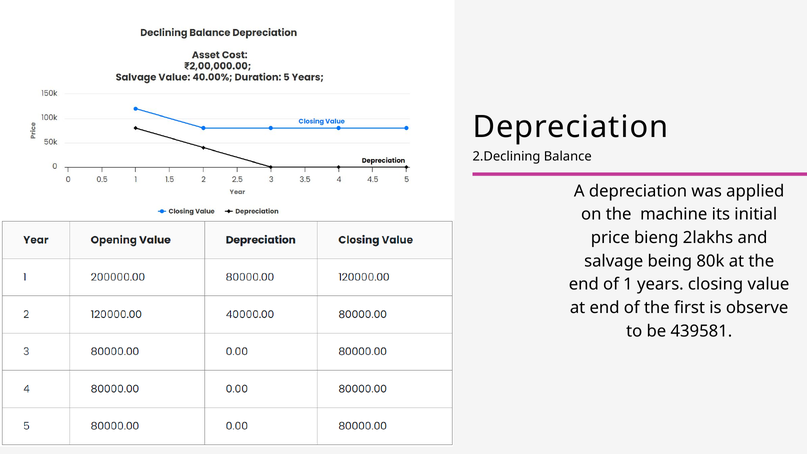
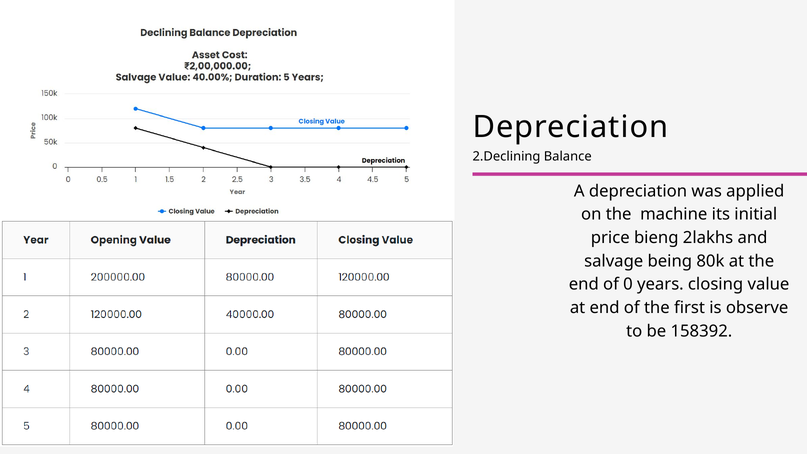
1: 1 -> 0 (628, 284)
439581: 439581 -> 158392 (701, 331)
